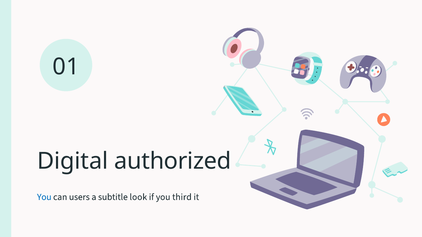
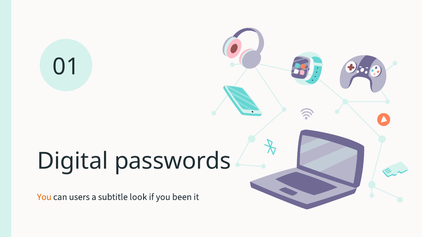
authorized: authorized -> passwords (173, 161)
You colour: blue -> orange (44, 197)
third: third -> been (182, 197)
